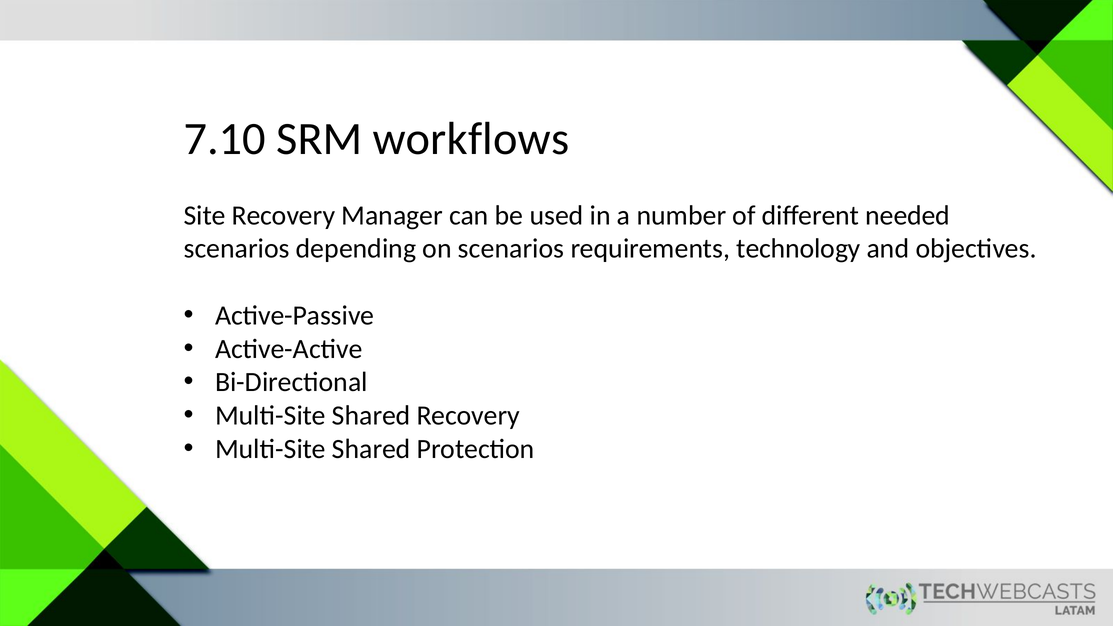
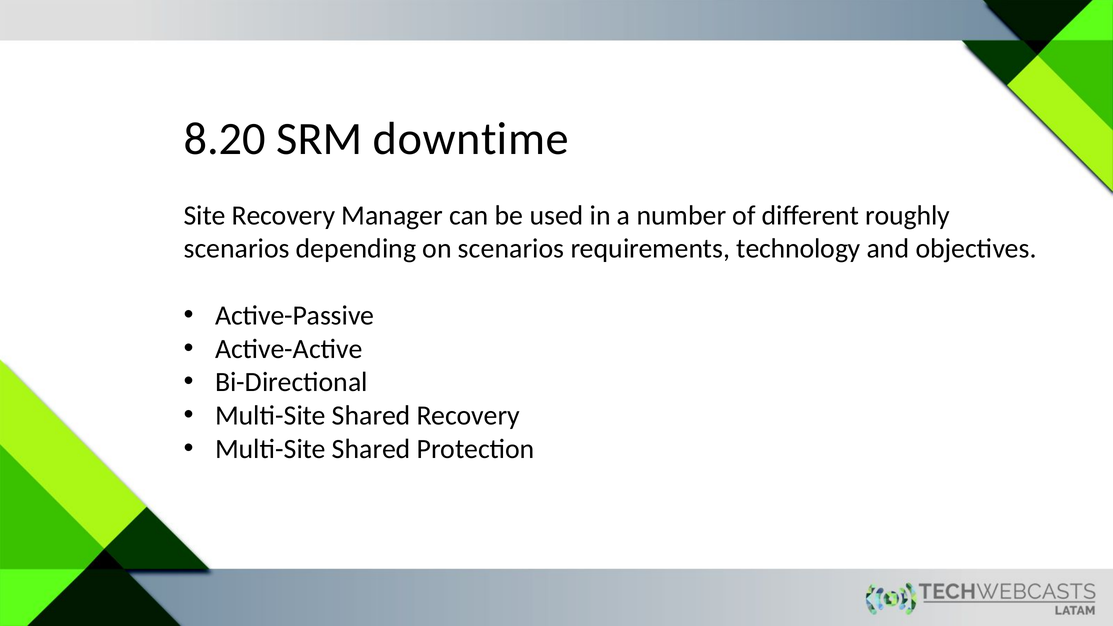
7.10: 7.10 -> 8.20 (225, 139)
workflows: workflows -> downtime (471, 139)
needed: needed -> roughly (908, 215)
